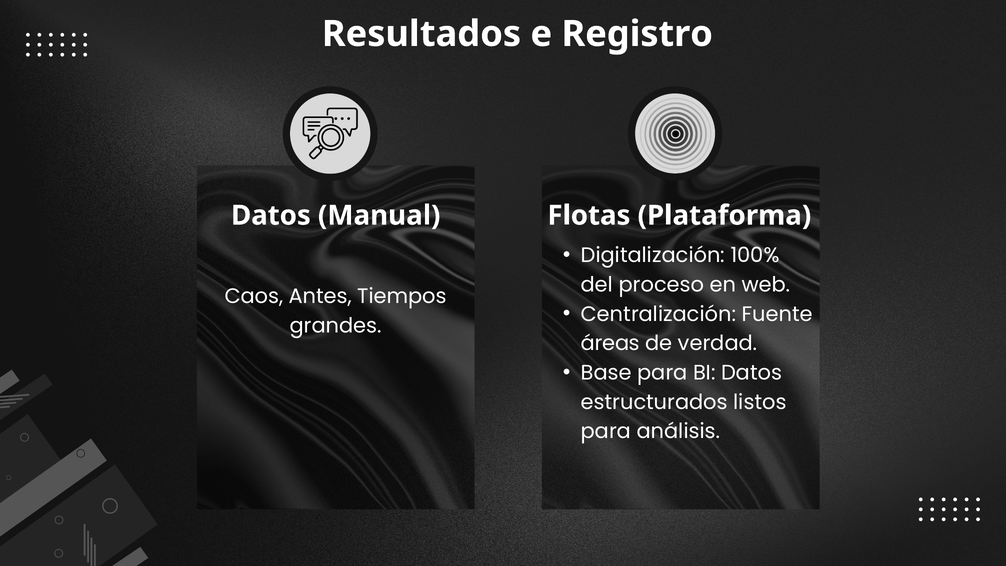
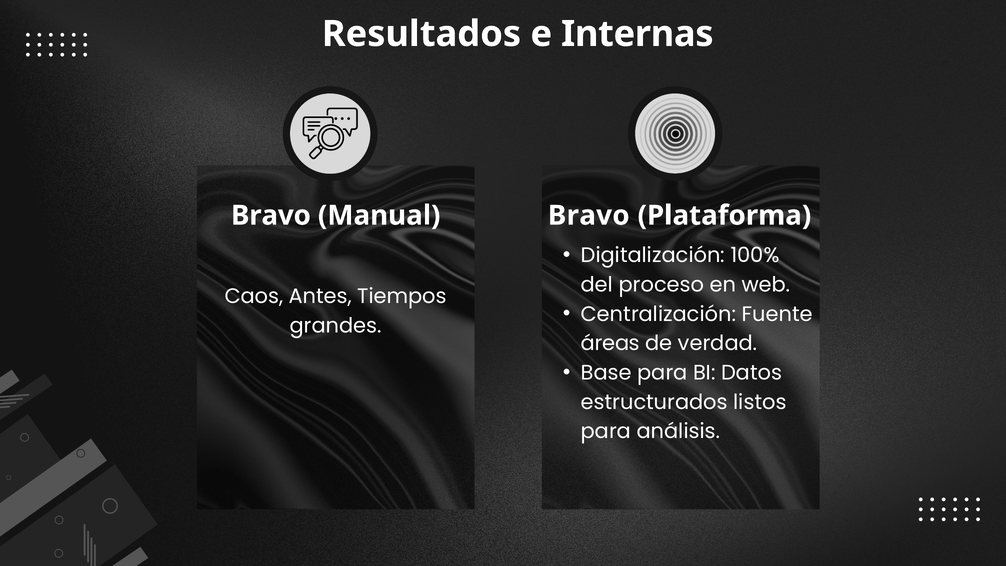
Registro: Registro -> Internas (637, 34)
Datos: Datos -> Bravo (271, 215)
Manual Flotas: Flotas -> Bravo (589, 215)
